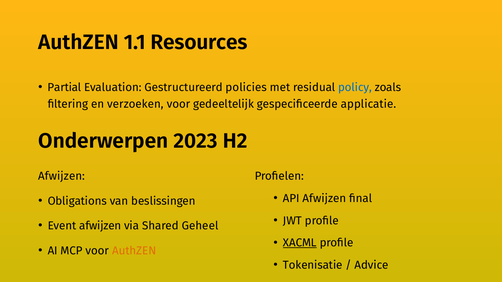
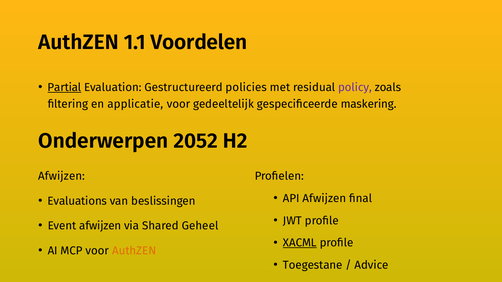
Resources: Resources -> Voordelen (199, 42)
Partial underline: none -> present (65, 87)
policy colour: blue -> purple (355, 87)
verzoeken: verzoeken -> applicatie (135, 104)
applicatie: applicatie -> maskering (369, 104)
2023: 2023 -> 2052 (196, 141)
Obligations: Obligations -> Evaluations (77, 201)
Tokenisatie: Tokenisatie -> Toegestane (313, 265)
